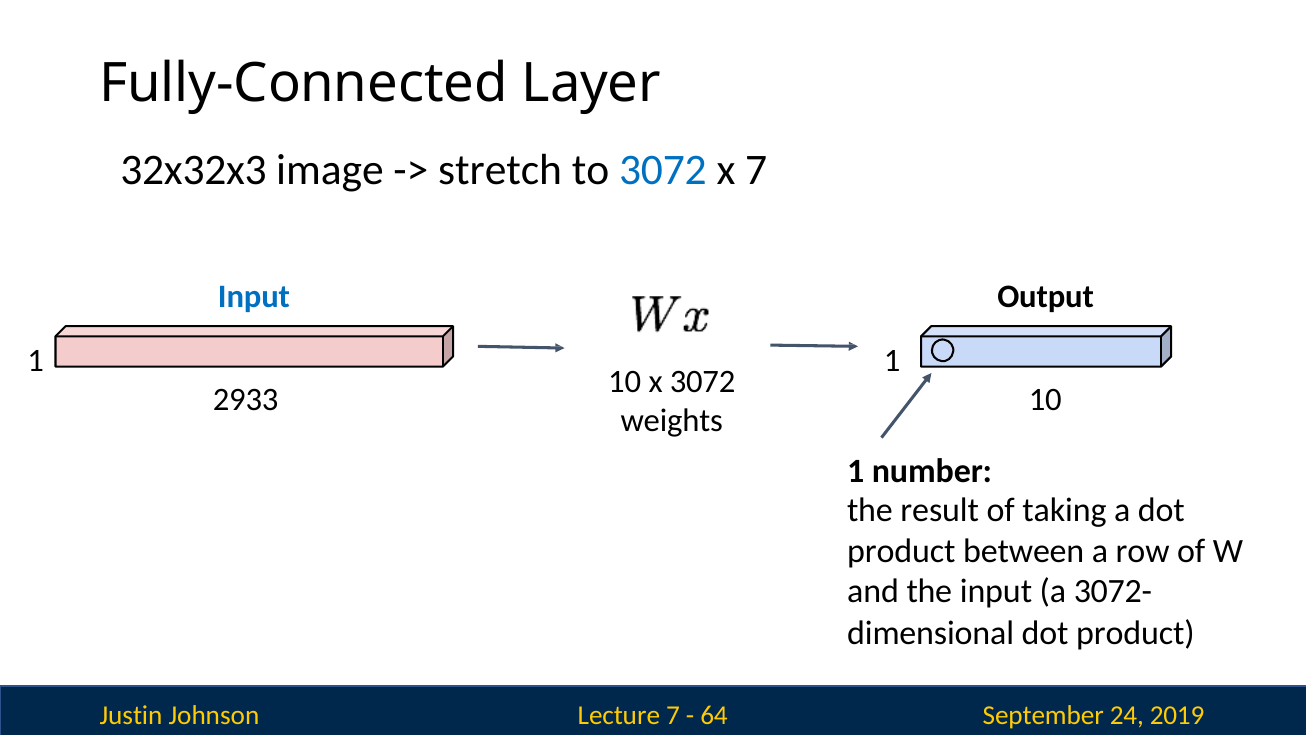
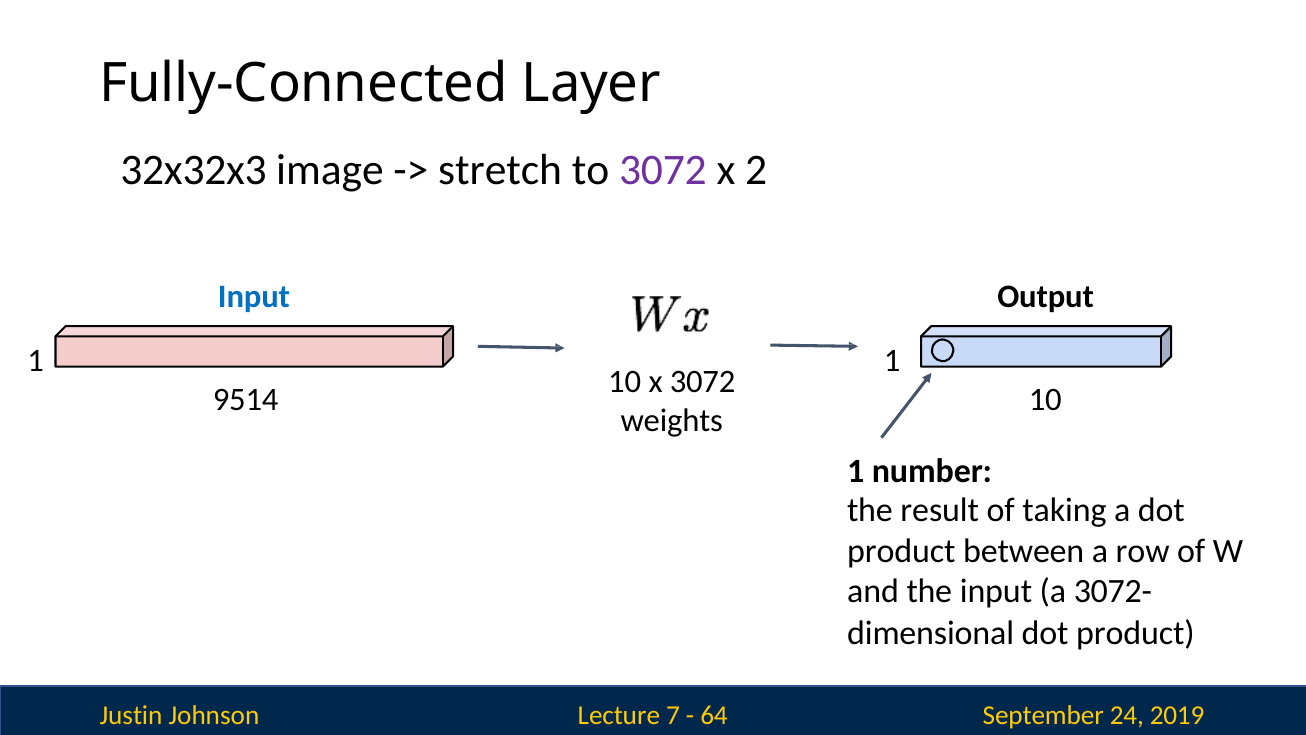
3072 colour: blue -> purple (663, 170)
x 7: 7 -> 2 (756, 170)
2933: 2933 -> 9514 (246, 400)
